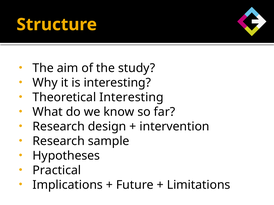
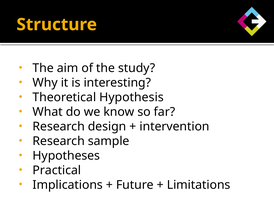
Theoretical Interesting: Interesting -> Hypothesis (131, 98)
